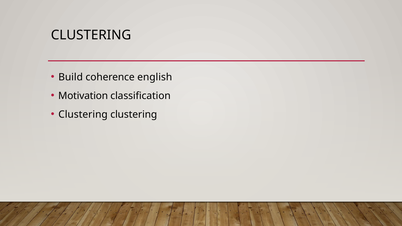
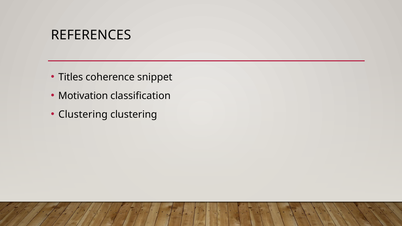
CLUSTERING: CLUSTERING -> REFERENCES (91, 35)
Build: Build -> Titles (71, 77)
english: english -> snippet (155, 77)
